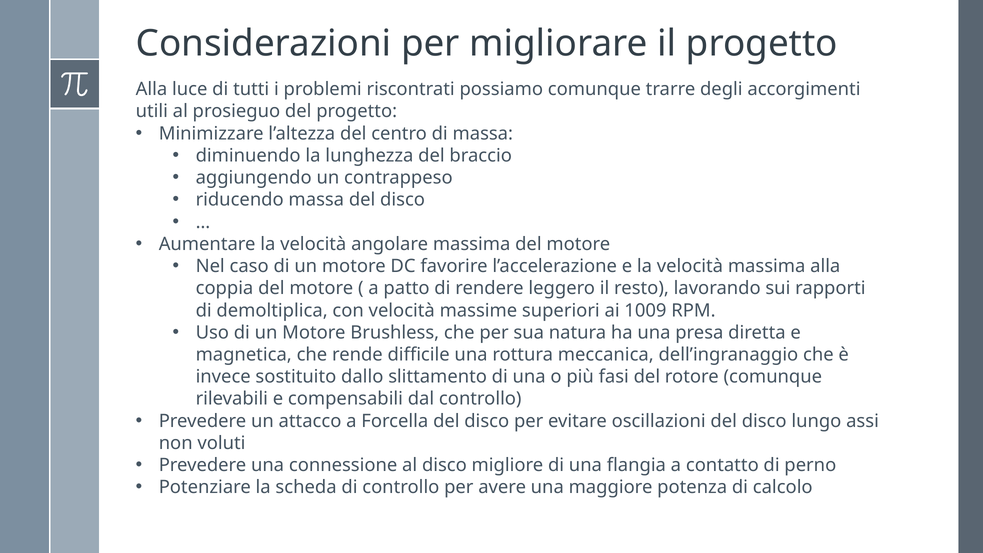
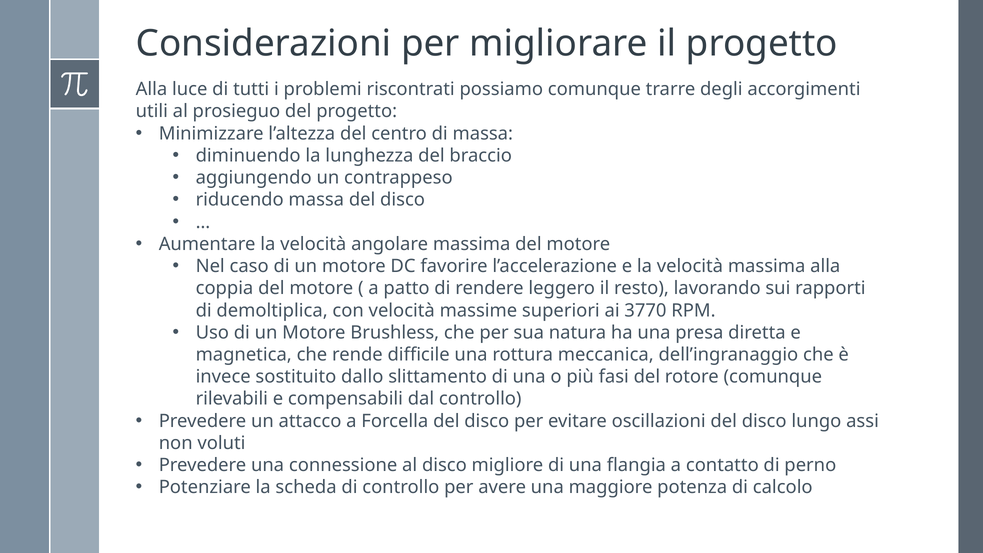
1009: 1009 -> 3770 (645, 310)
